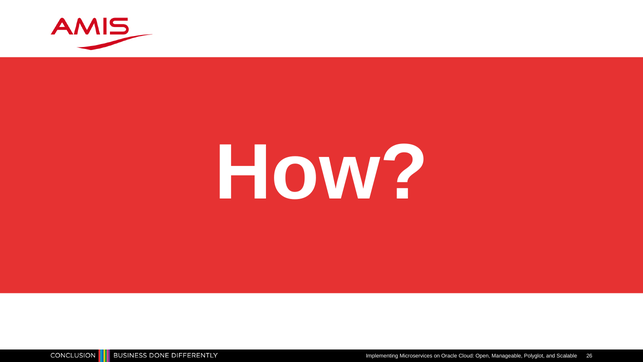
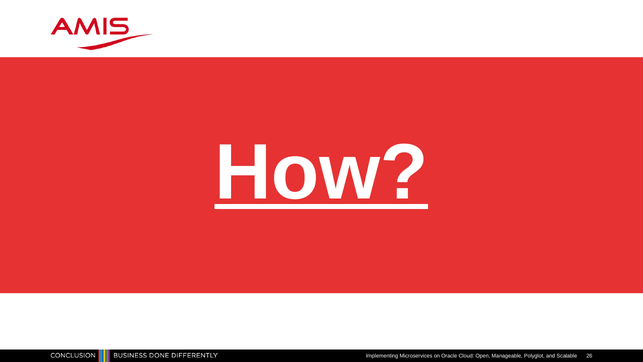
How underline: none -> present (321, 172)
